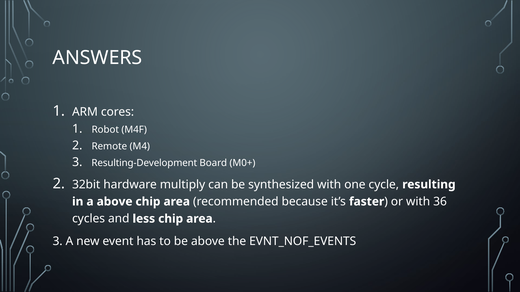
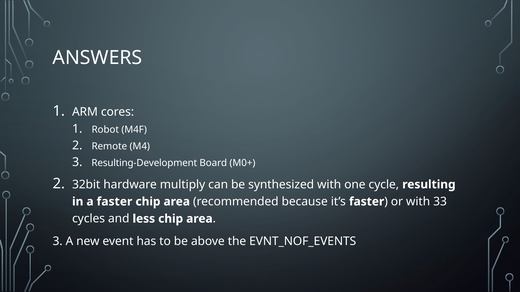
a above: above -> faster (114, 202)
36: 36 -> 33 (440, 202)
